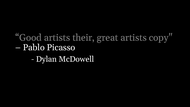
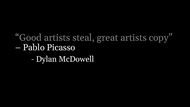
their: their -> steal (84, 38)
